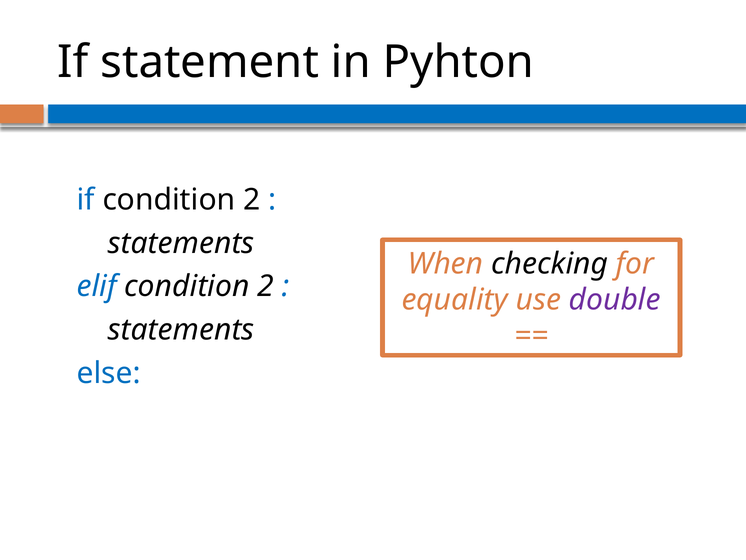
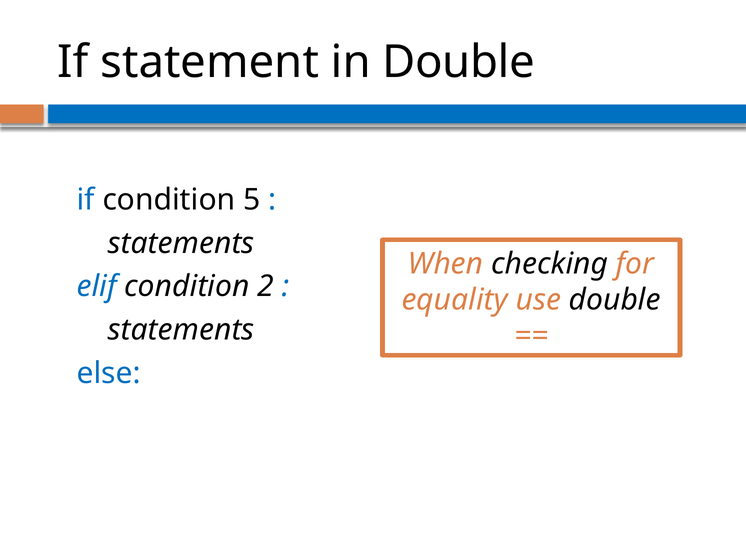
in Pyhton: Pyhton -> Double (459, 62)
if condition 2: 2 -> 5 (252, 200)
double colour: purple -> black (615, 299)
